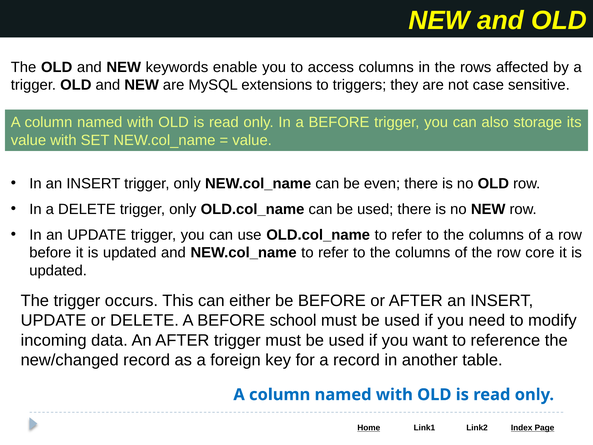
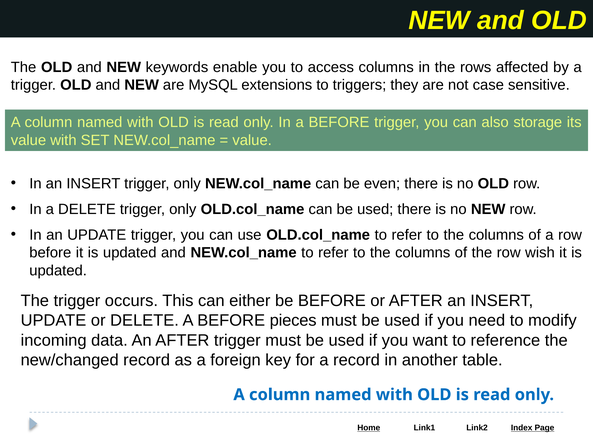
core: core -> wish (540, 253)
school: school -> pieces (293, 320)
